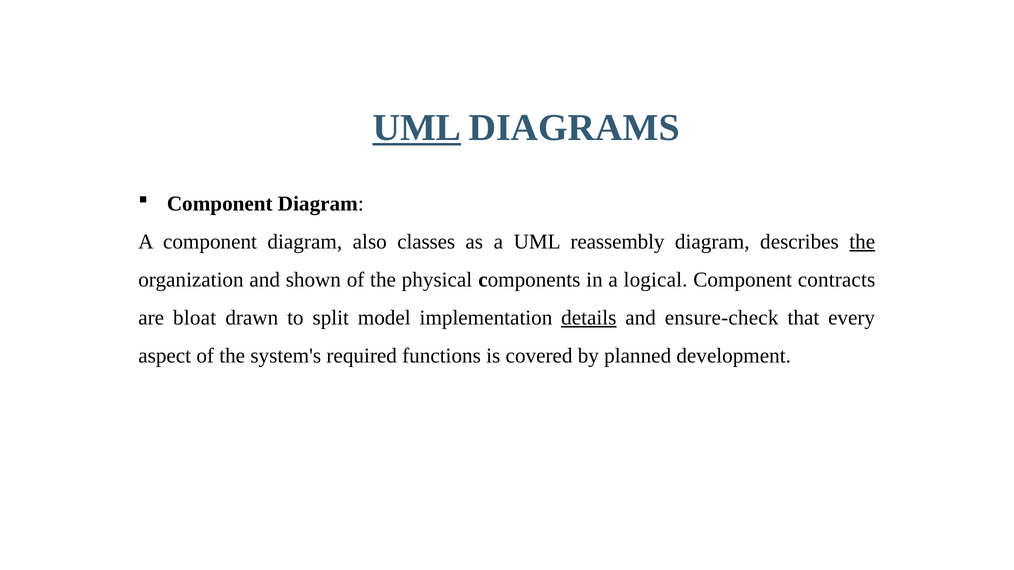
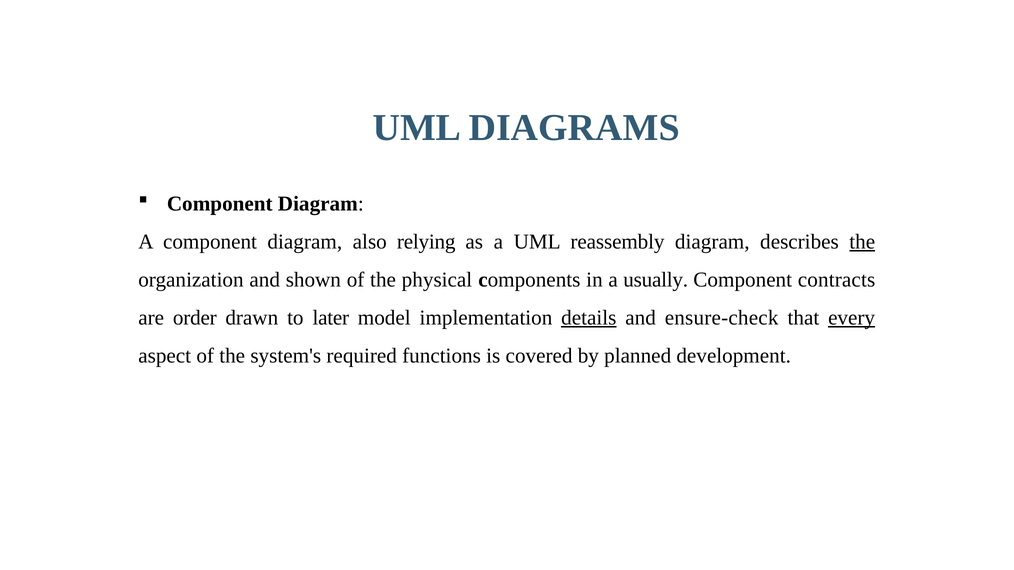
UML underline: present -> none (417, 128)
classes: classes -> relying (426, 242)
logical: logical -> usually (656, 280)
bloat: bloat -> order (195, 318)
split: split -> later (331, 318)
every underline: none -> present (852, 318)
